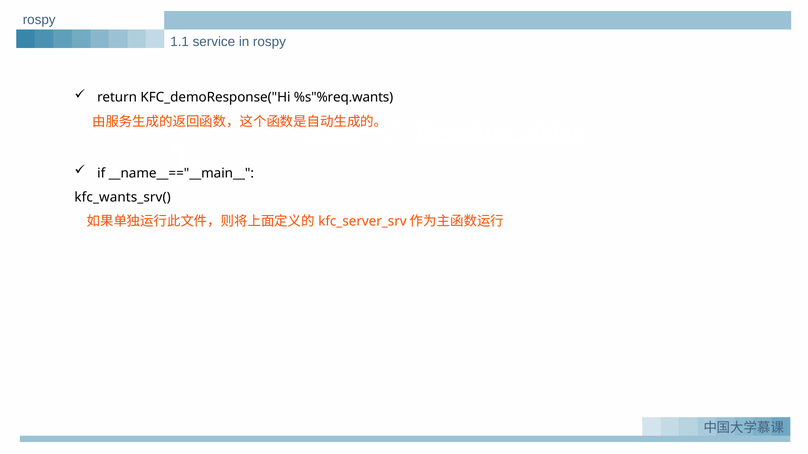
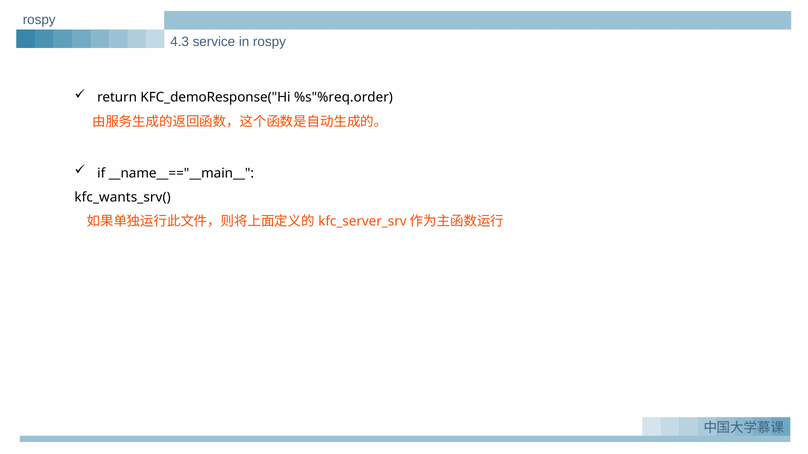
1.1: 1.1 -> 4.3 (180, 42)
%s"%req.wants: %s"%req.wants -> %s"%req.order (343, 98)
